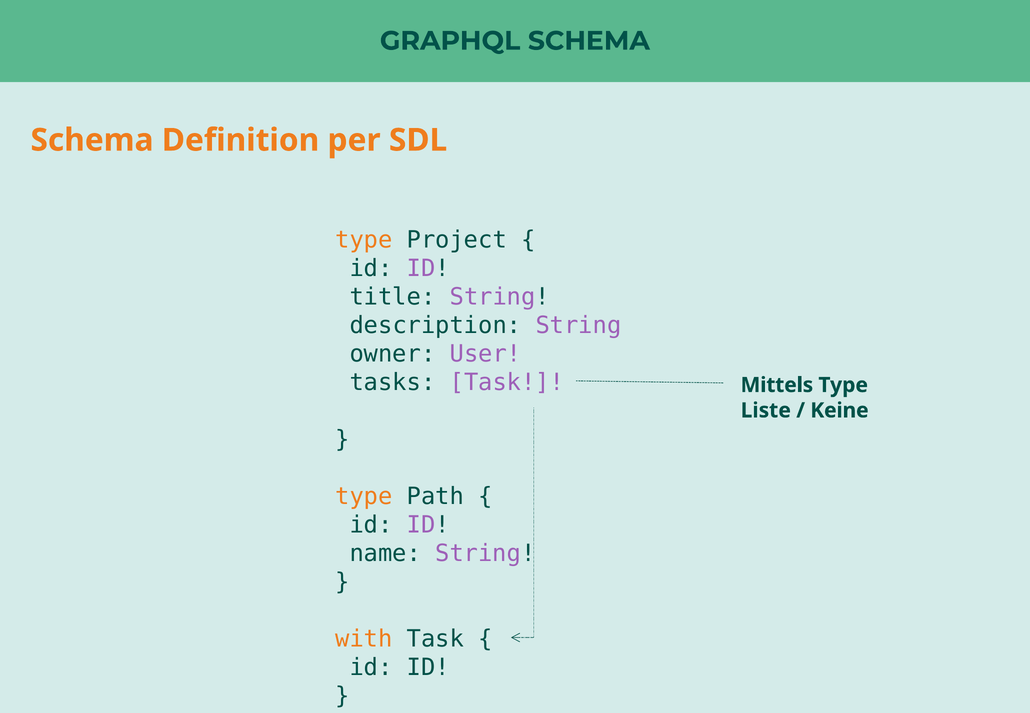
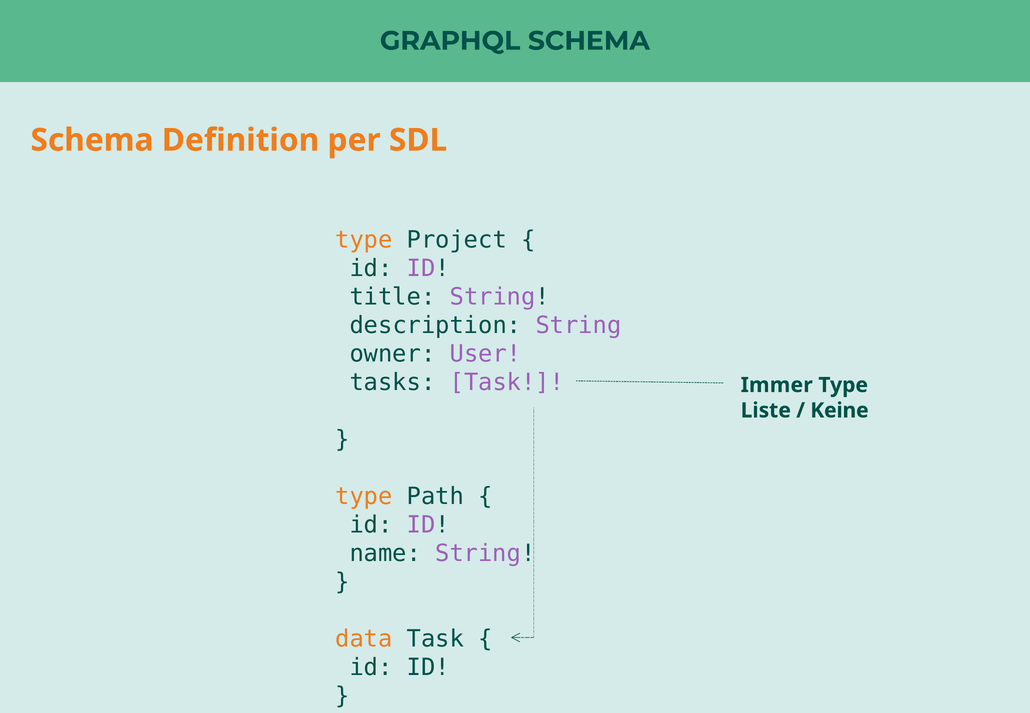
Mittels: Mittels -> Immer (777, 385)
with: with -> data (364, 639)
